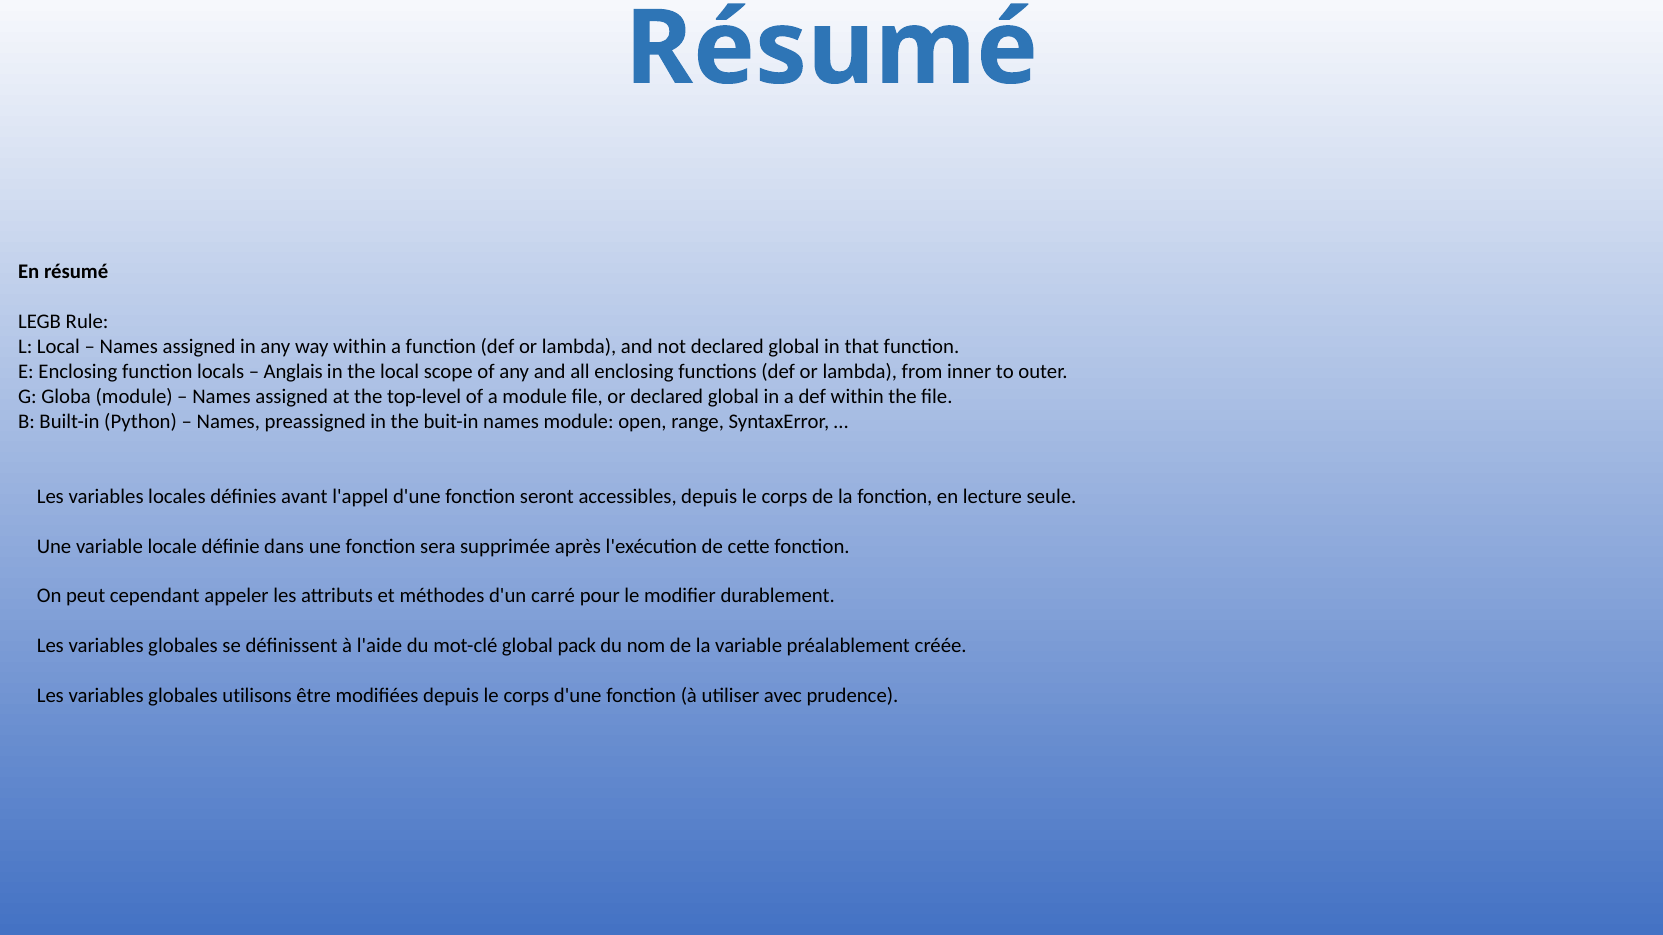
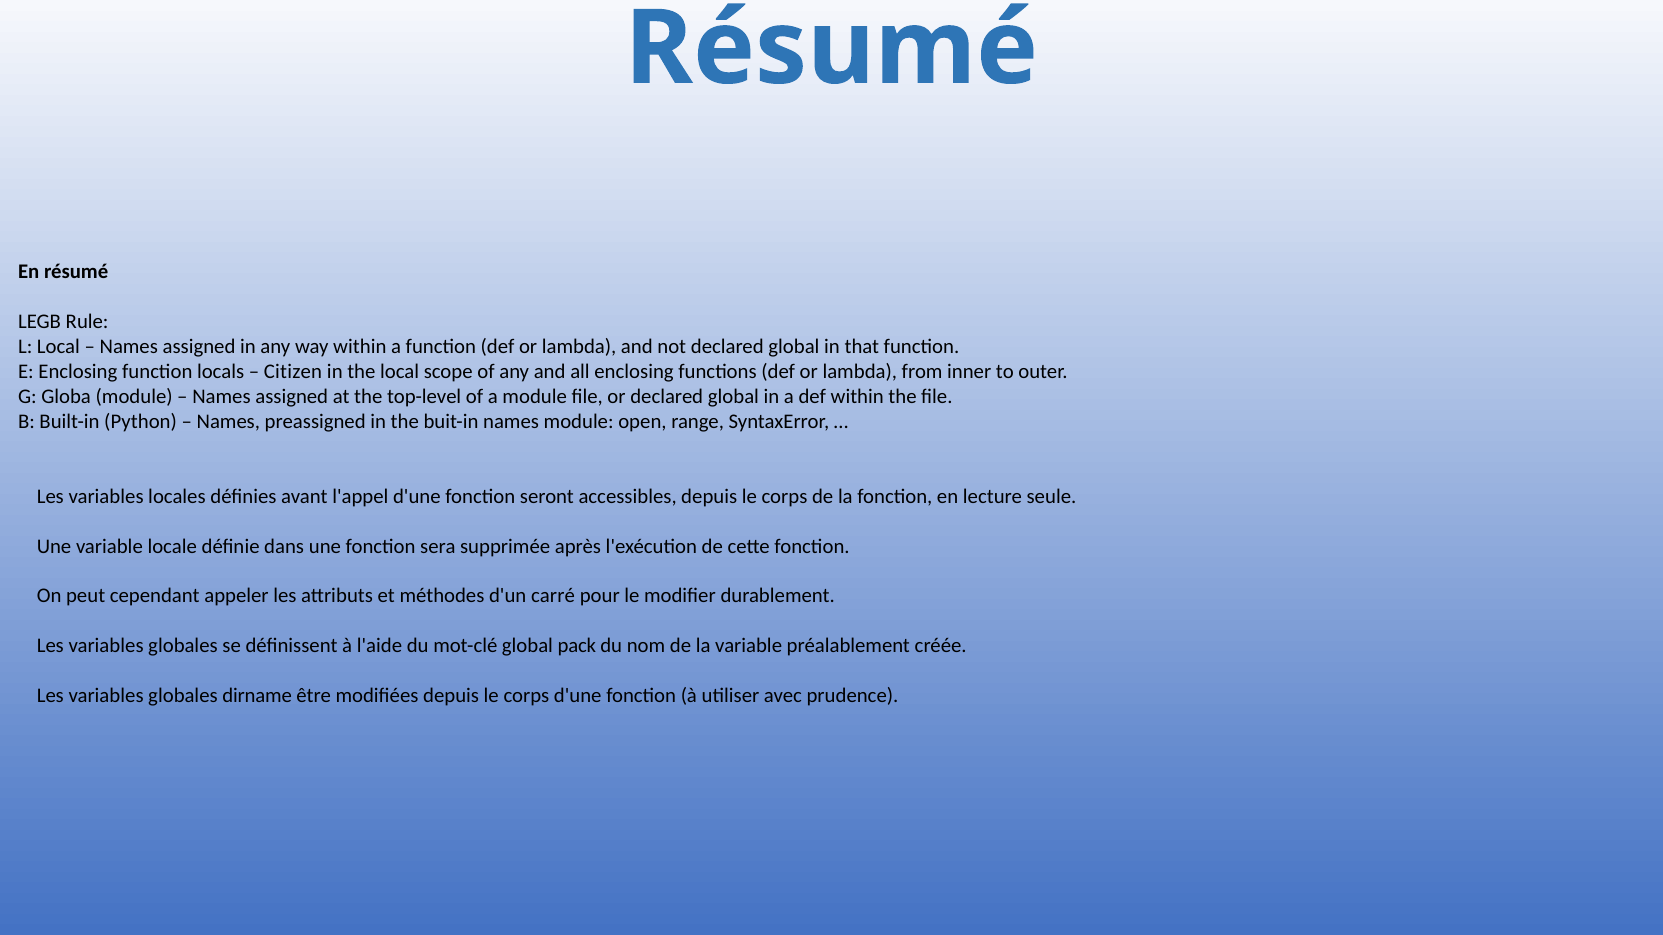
Anglais: Anglais -> Citizen (293, 372)
utilisons: utilisons -> dirname (257, 696)
